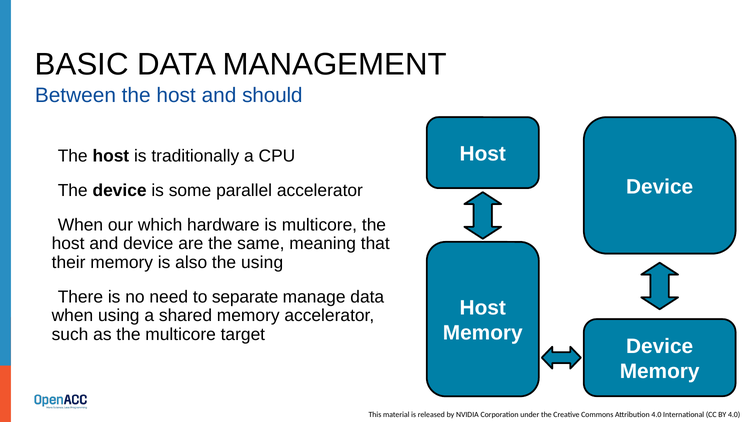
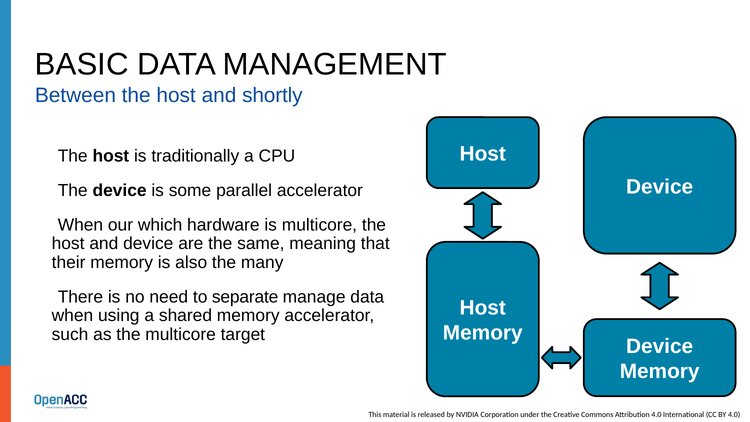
should: should -> shortly (272, 95)
the using: using -> many (262, 262)
